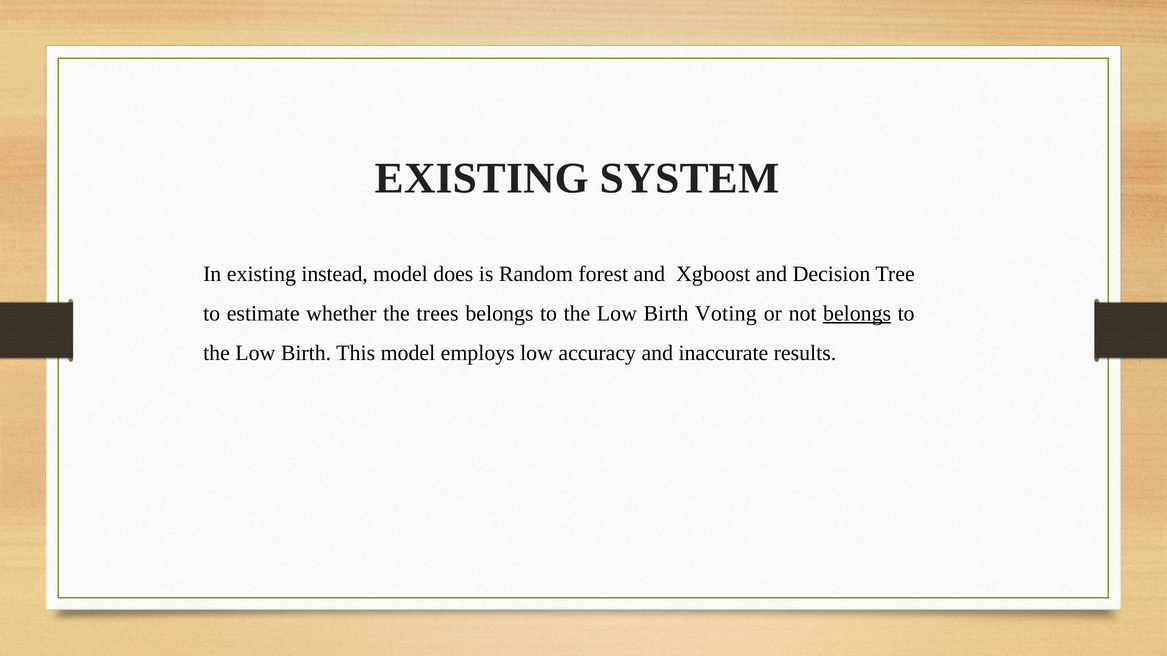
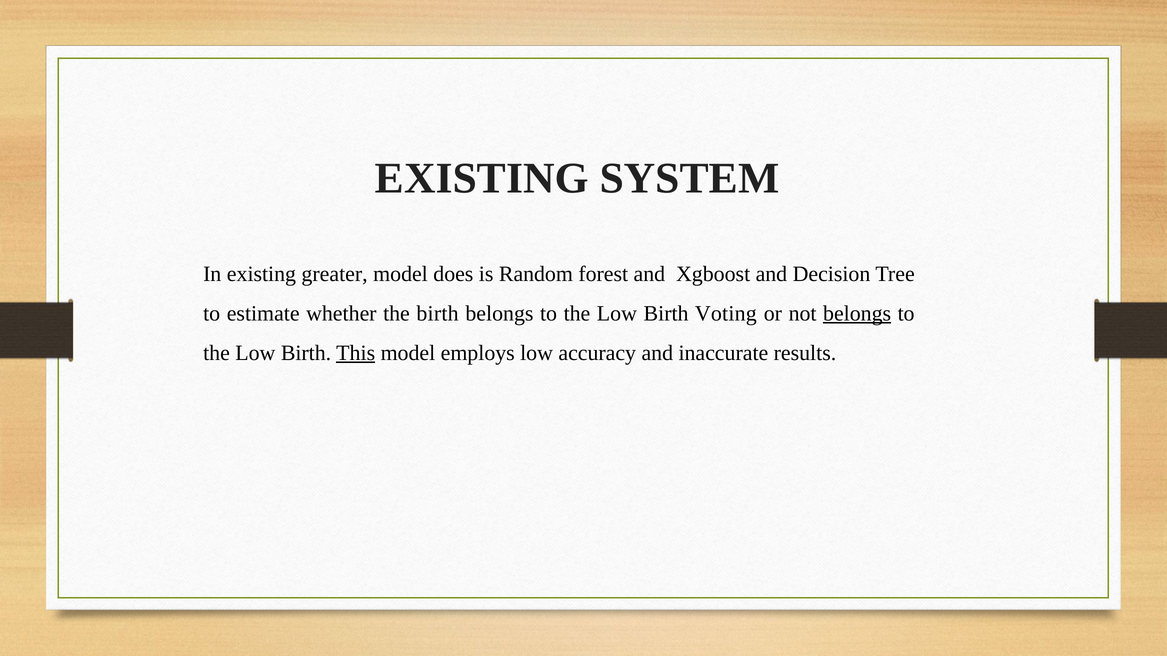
instead: instead -> greater (335, 274)
the trees: trees -> birth (438, 314)
This underline: none -> present (356, 353)
